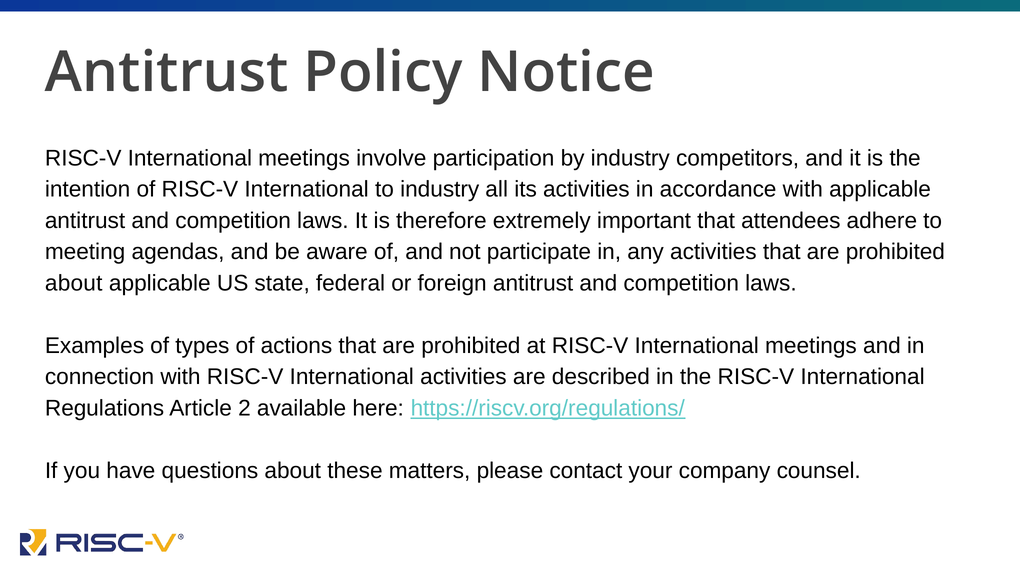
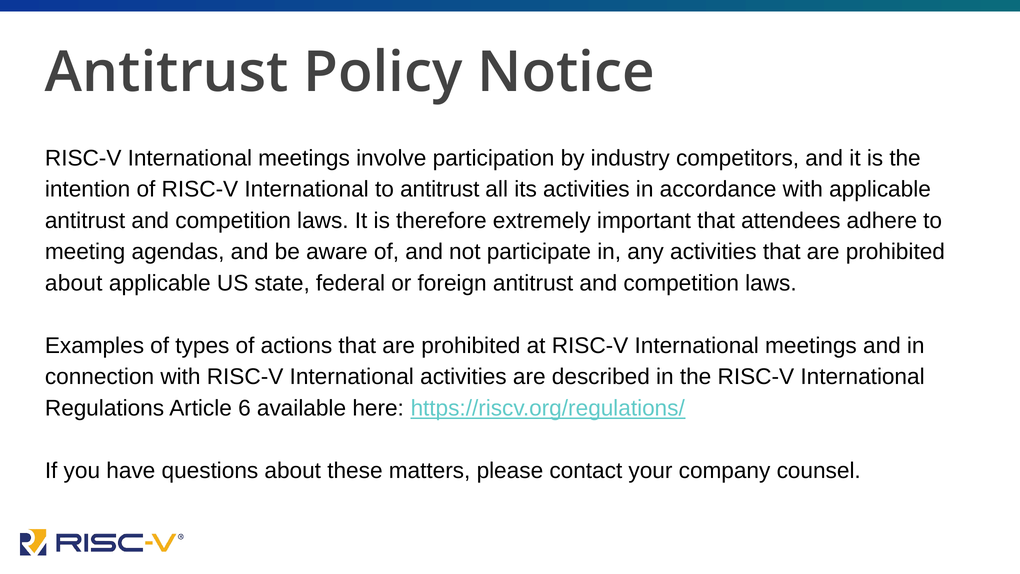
to industry: industry -> antitrust (440, 189)
2: 2 -> 6 (244, 408)
